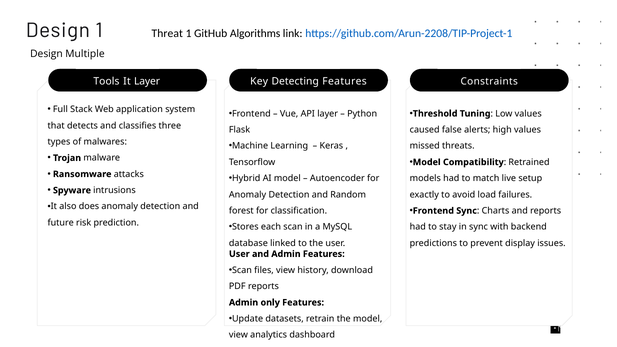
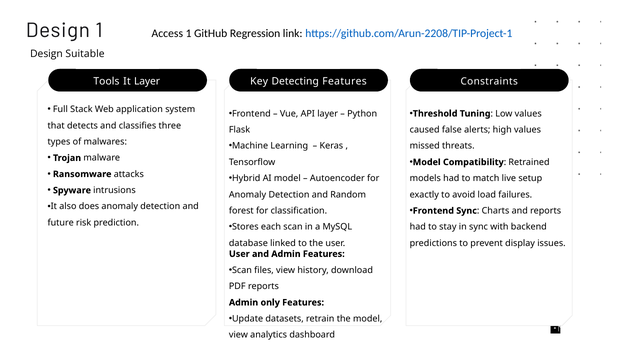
Threat: Threat -> Access (167, 33)
Algorithms: Algorithms -> Regression (255, 33)
Multiple: Multiple -> Suitable (85, 54)
